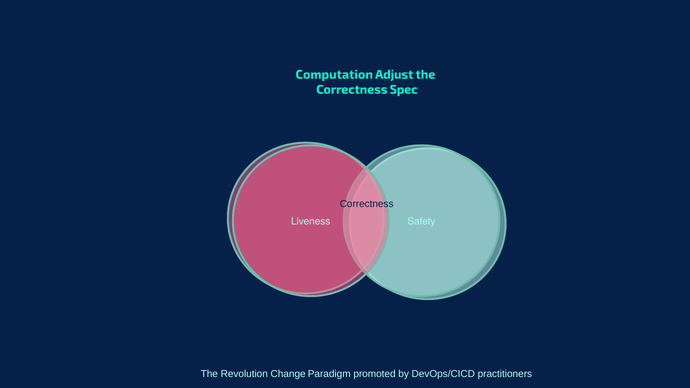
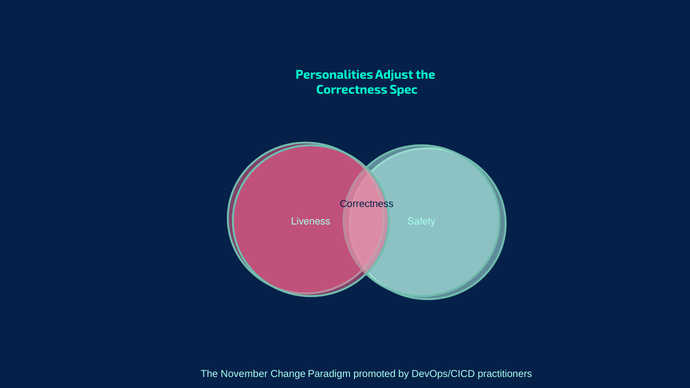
Computation: Computation -> Personalities (334, 75)
Revolution: Revolution -> November (244, 374)
